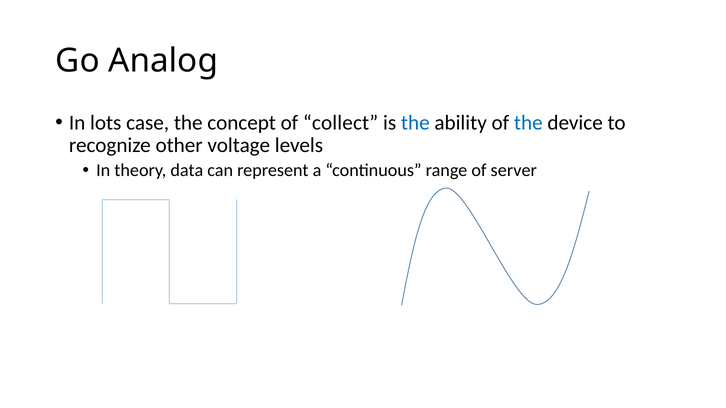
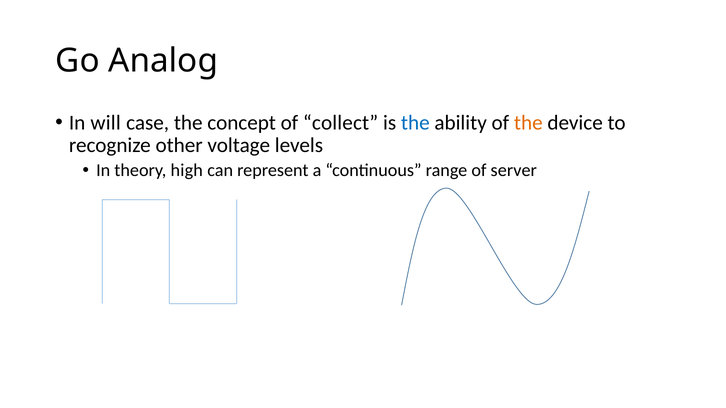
lots: lots -> will (106, 123)
the colour: blue -> orange (528, 123)
data: data -> high (187, 171)
